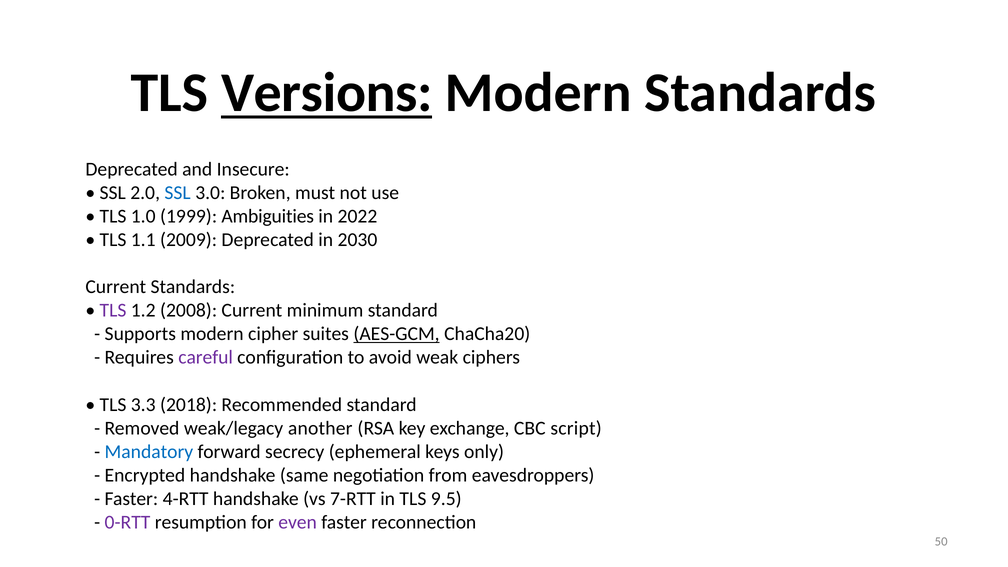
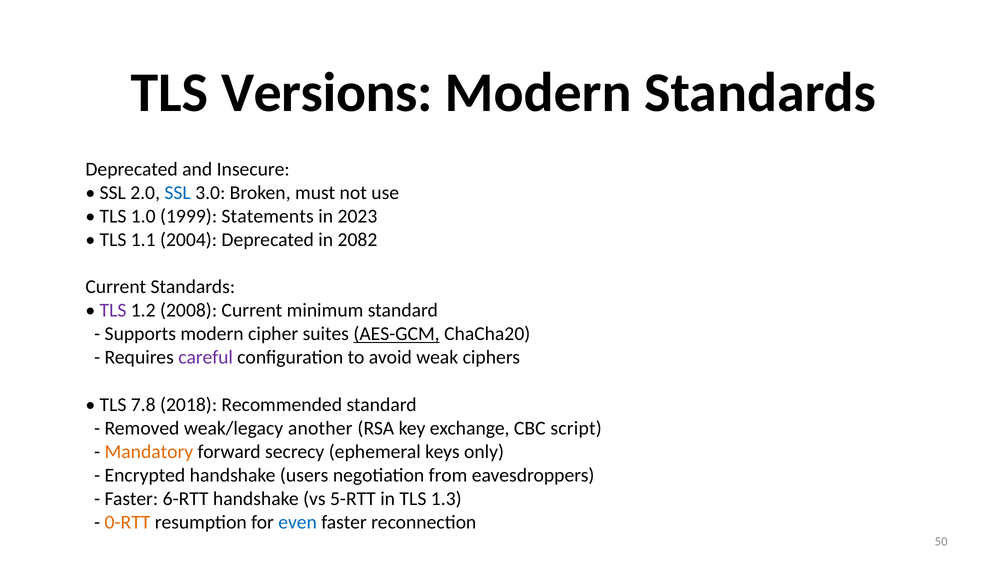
Versions underline: present -> none (327, 93)
Ambiguities: Ambiguities -> Statements (268, 216)
2022: 2022 -> 2023 (357, 216)
2009: 2009 -> 2004 (189, 240)
2030: 2030 -> 2082 (357, 240)
3.3: 3.3 -> 7.8 (143, 405)
Mandatory colour: blue -> orange (149, 452)
same: same -> users (304, 475)
4-RTT: 4-RTT -> 6-RTT (186, 499)
7-RTT: 7-RTT -> 5-RTT (353, 499)
9.5: 9.5 -> 1.3 (446, 499)
0-RTT colour: purple -> orange (127, 522)
even colour: purple -> blue (298, 522)
